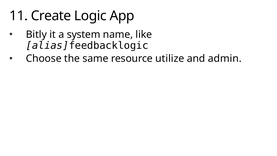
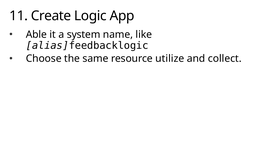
Bitly: Bitly -> Able (36, 34)
admin: admin -> collect (225, 59)
